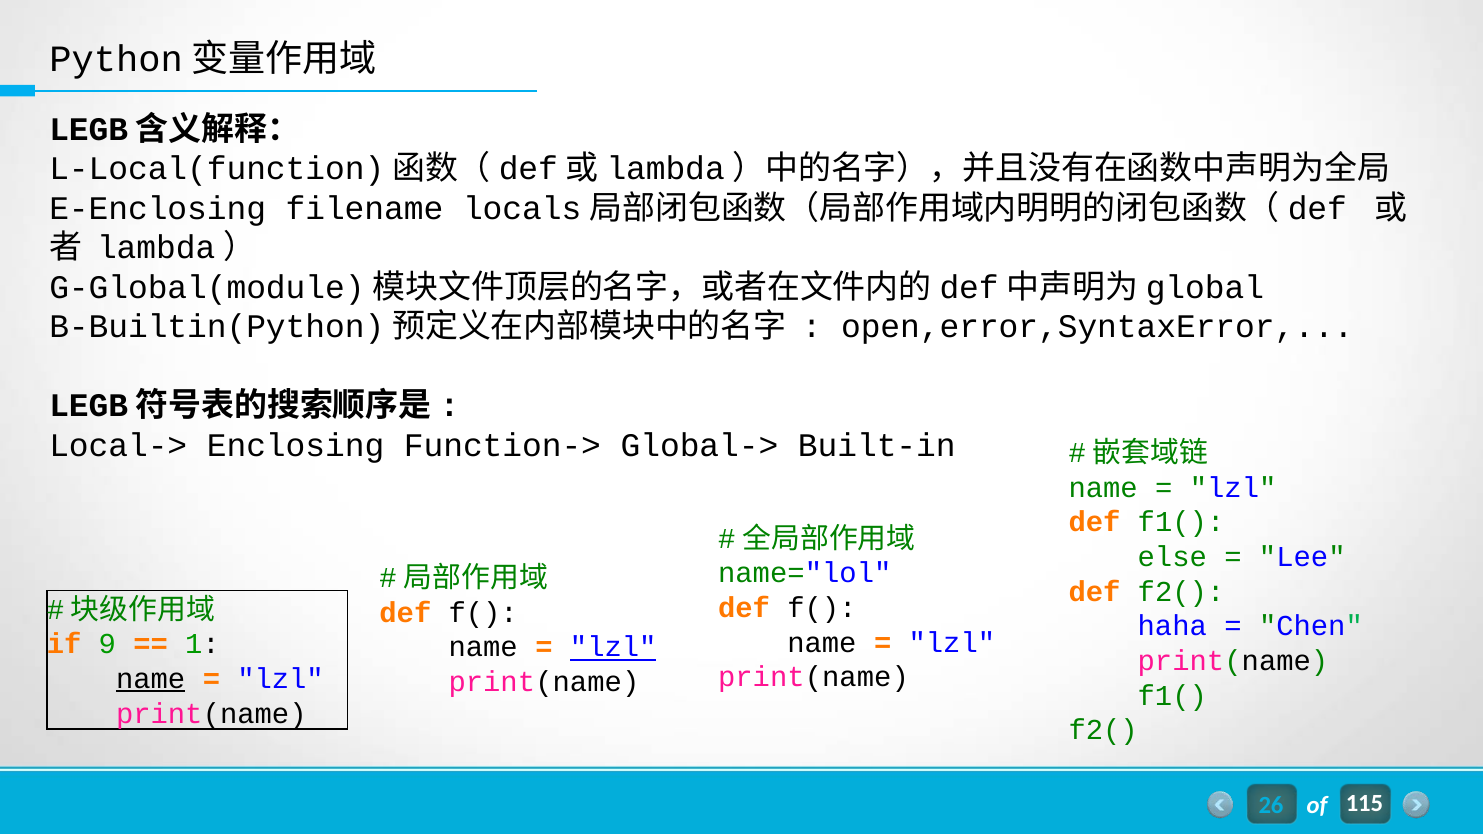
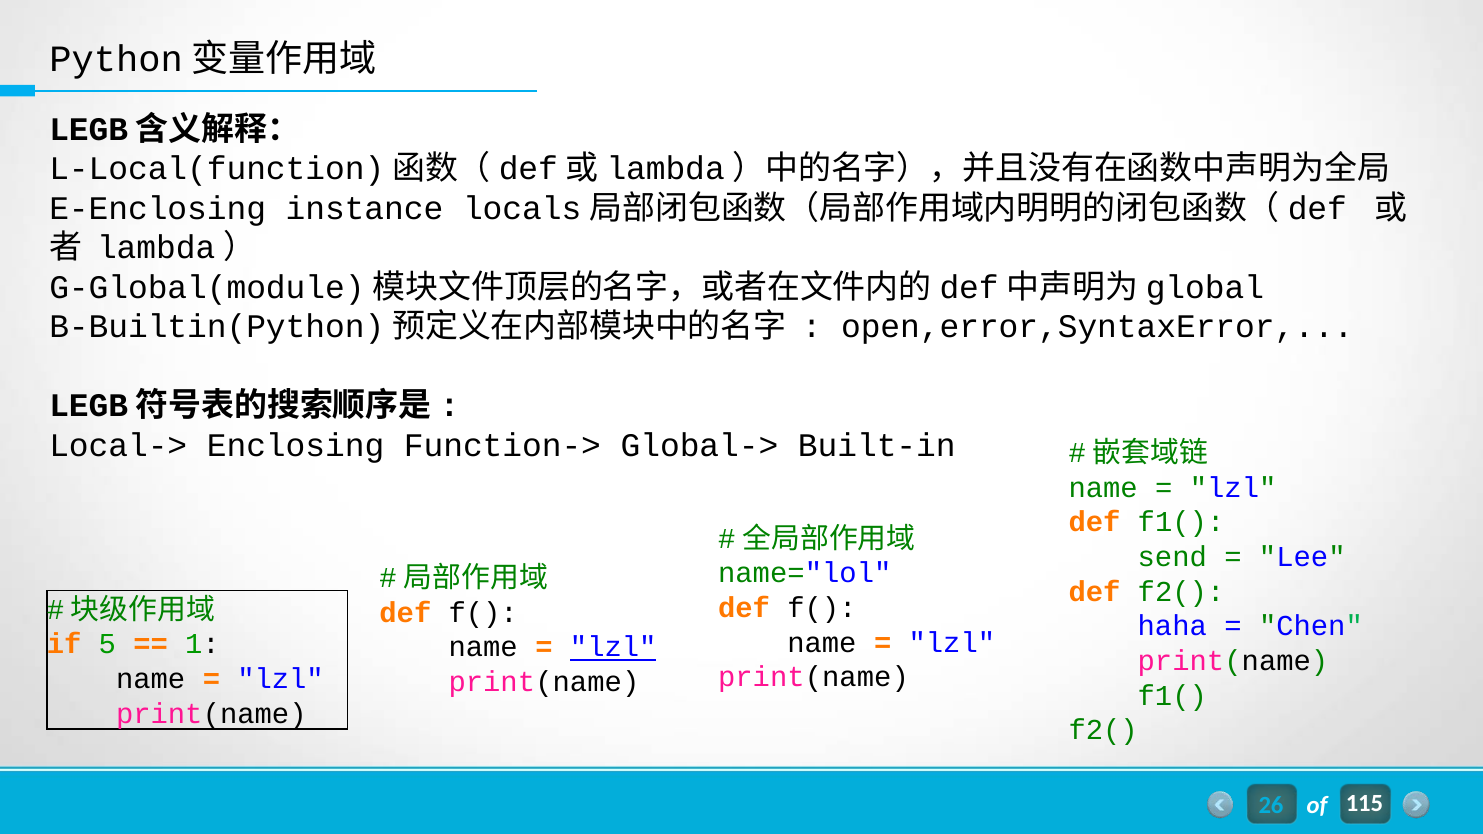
filename: filename -> instance (364, 208)
else: else -> send (1172, 557)
9: 9 -> 5 (107, 645)
name underline: present -> none (151, 679)
